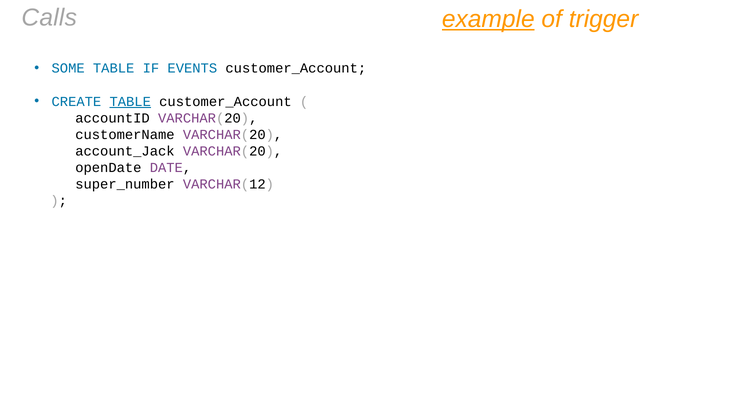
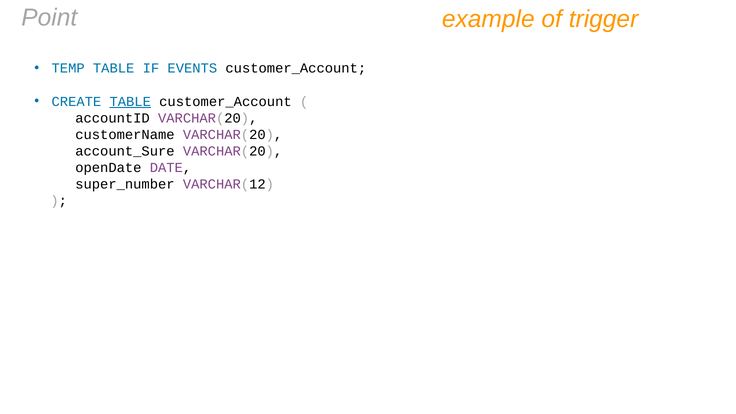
Calls: Calls -> Point (49, 18)
example underline: present -> none (488, 19)
SOME: SOME -> TEMP (68, 68)
account_Jack: account_Jack -> account_Sure (125, 151)
